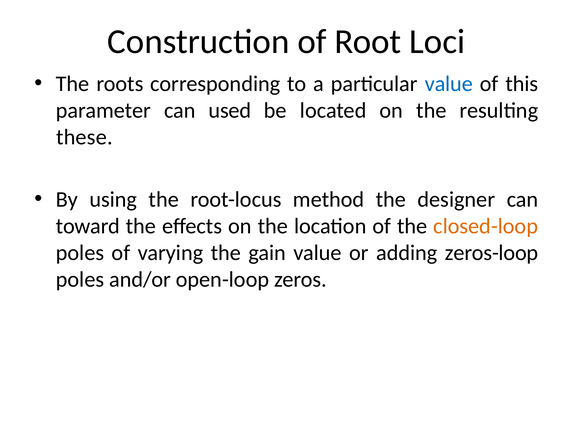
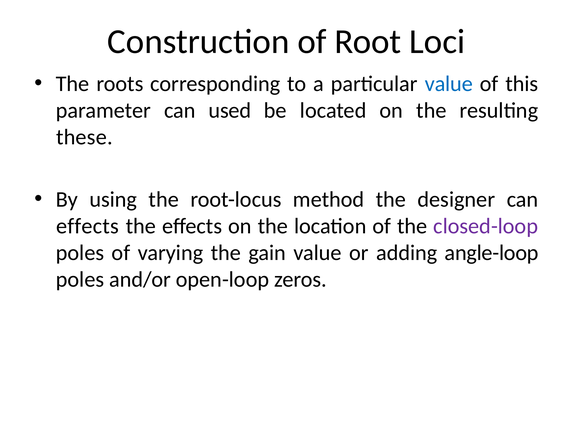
toward: toward -> effects (88, 226)
closed-loop colour: orange -> purple (486, 226)
zeros-loop: zeros-loop -> angle-loop (492, 253)
